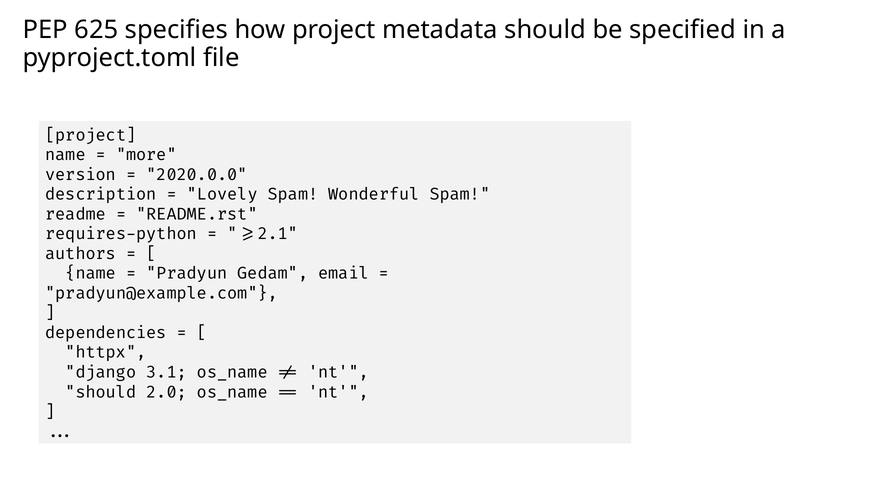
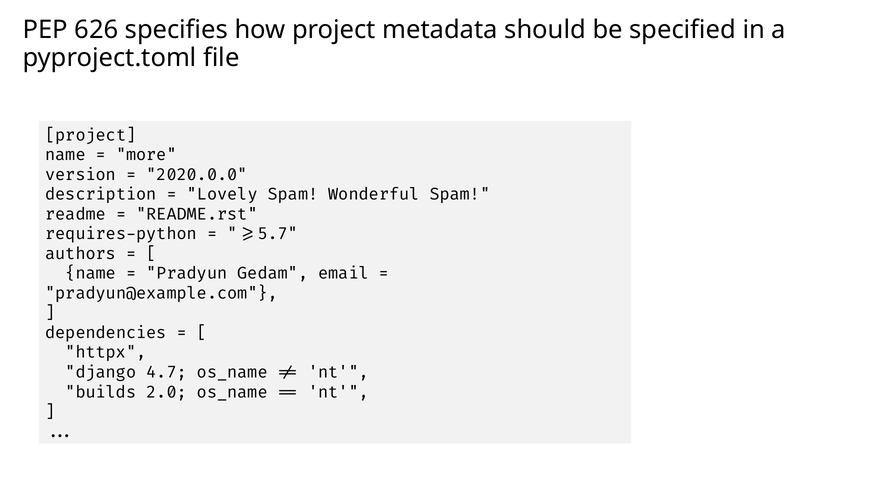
625: 625 -> 626 (96, 30)
>=2.1: >=2.1 -> >=5.7 (263, 234)
django>3.1: django>3.1 -> django>4.7 (126, 372)
should>2.0: should>2.0 -> builds>2.0 (126, 392)
